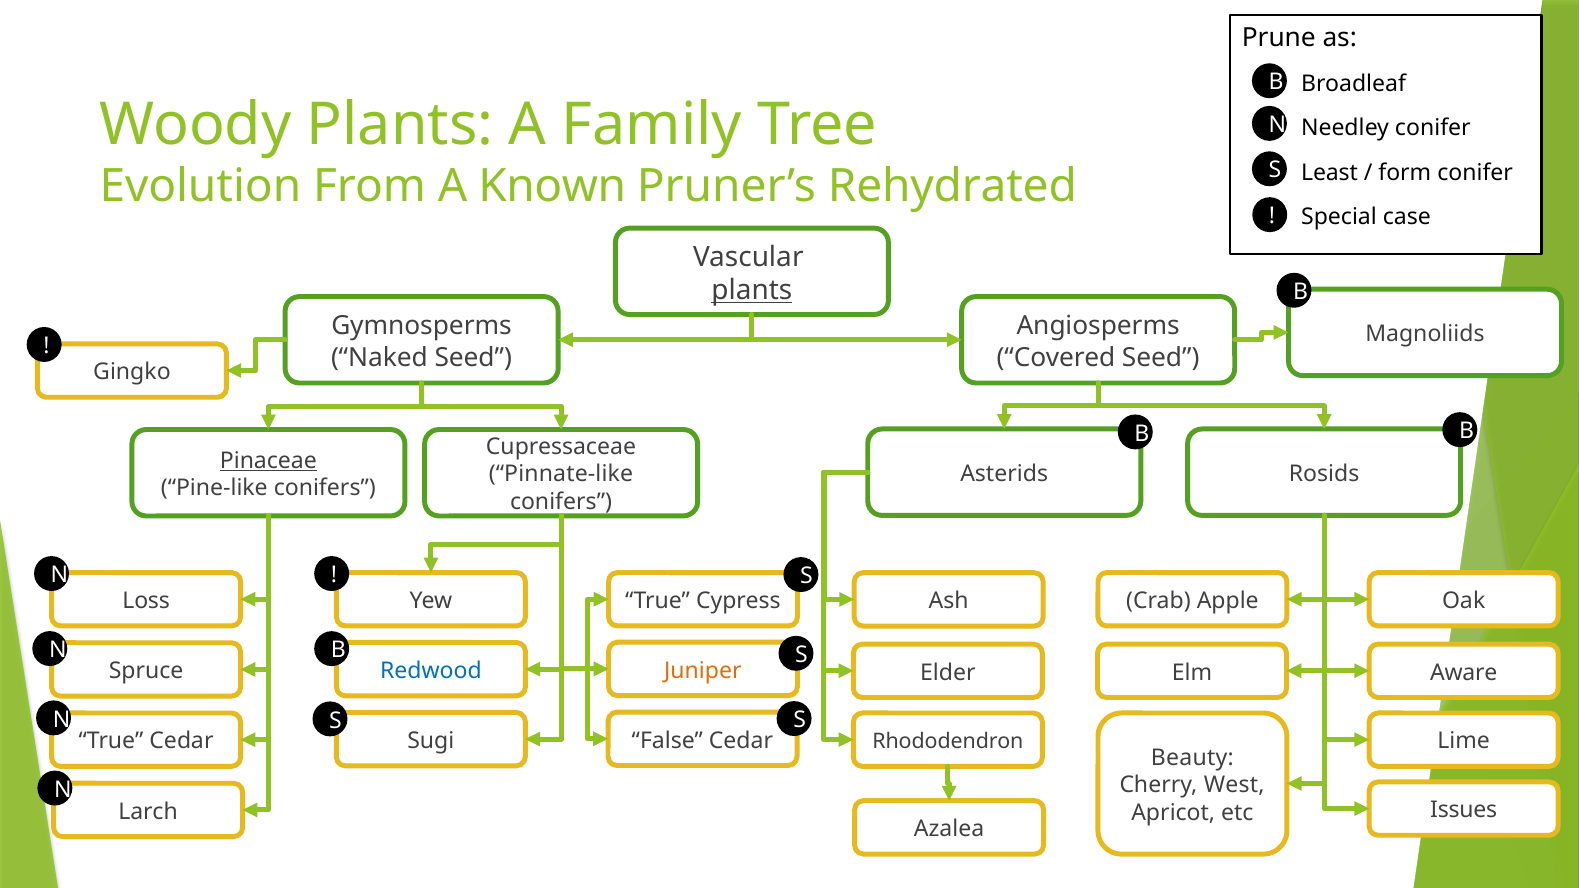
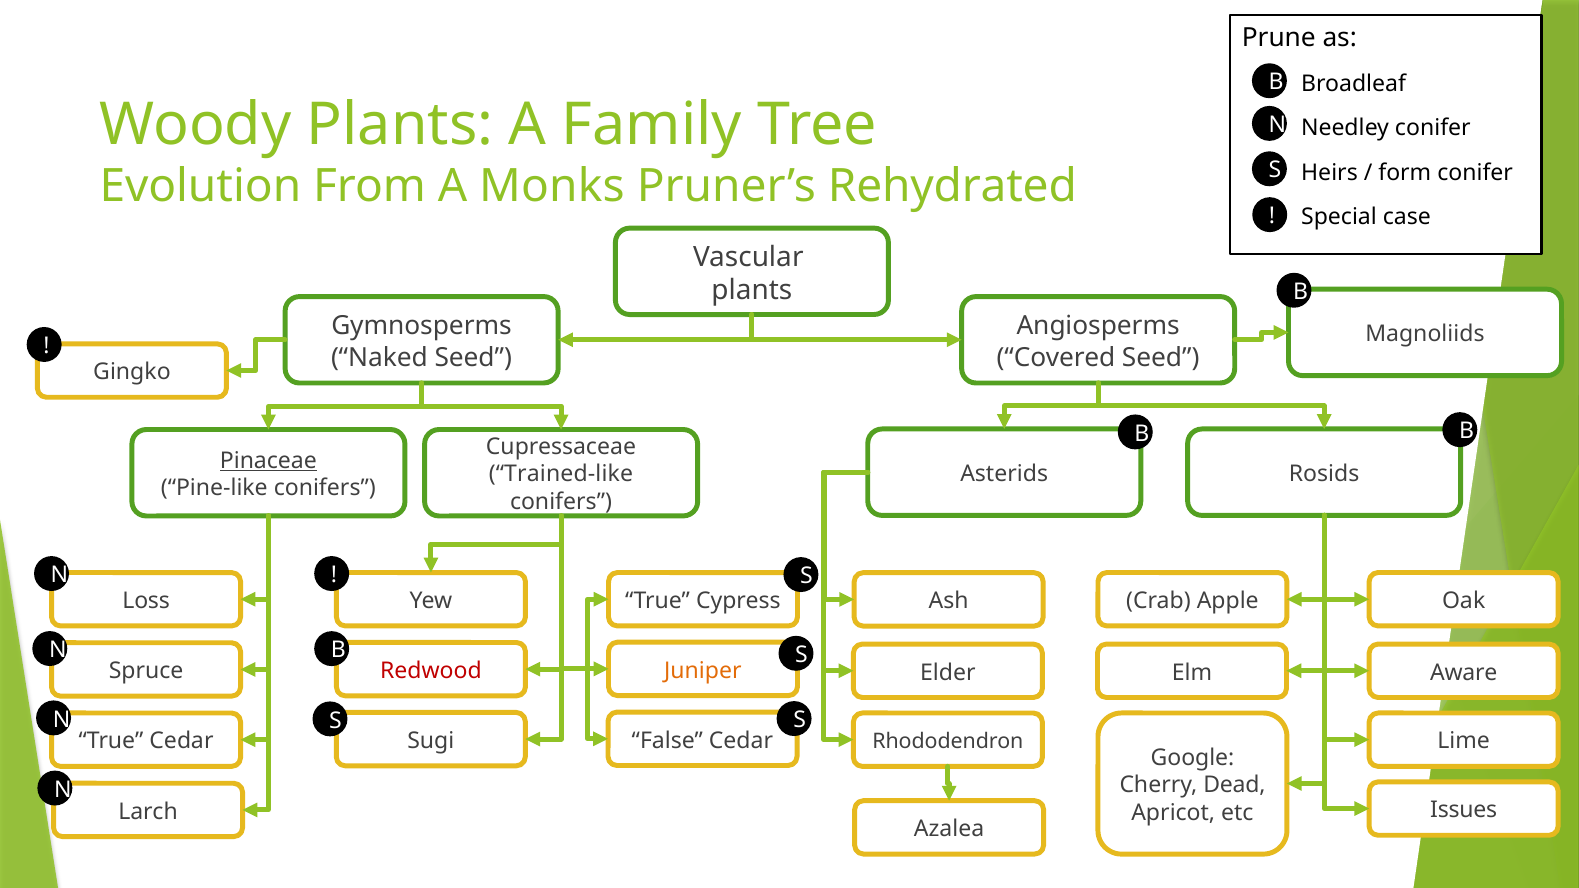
Least: Least -> Heirs (1329, 173)
Known: Known -> Monks (552, 187)
plants underline: present -> none (752, 291)
Pinnate-like: Pinnate-like -> Trained-like (561, 474)
Redwood colour: blue -> red (431, 671)
Beauty: Beauty -> Google (1192, 758)
West: West -> Dead (1234, 785)
